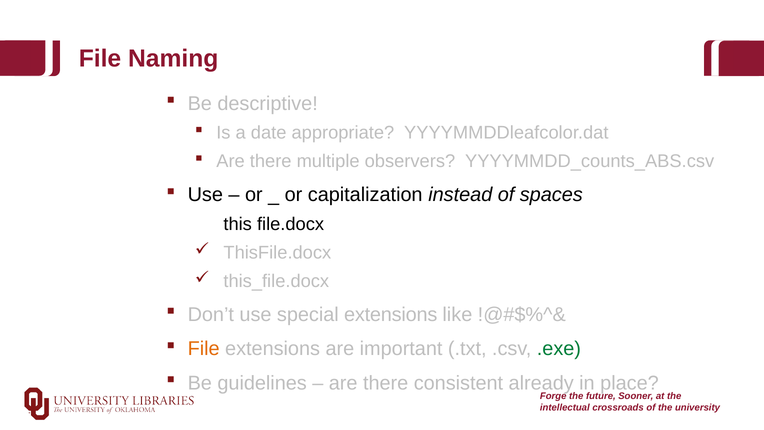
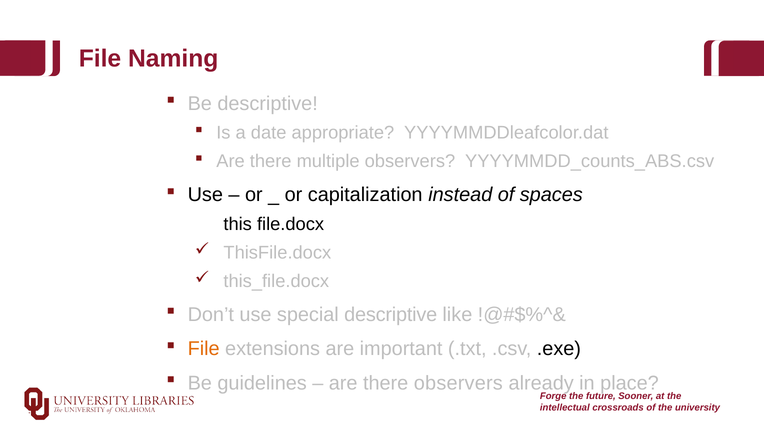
special extensions: extensions -> descriptive (391, 314)
.exe colour: green -> black (559, 349)
there consistent: consistent -> observers (458, 383)
